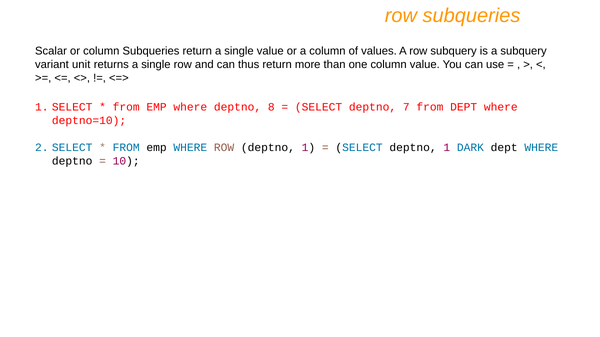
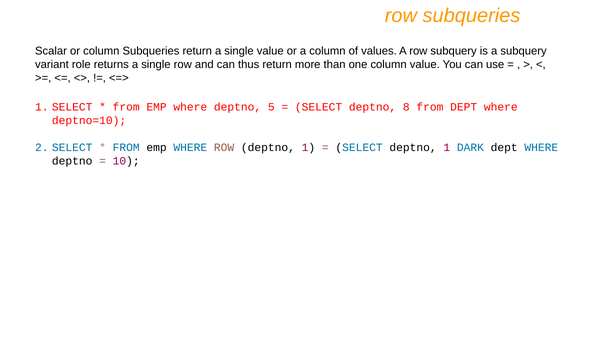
unit: unit -> role (81, 64)
8: 8 -> 5 (271, 107)
7: 7 -> 8 (406, 107)
